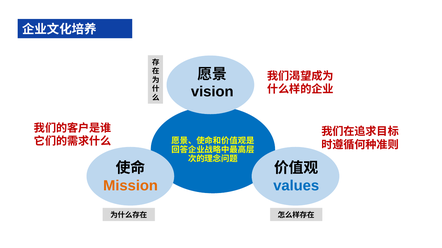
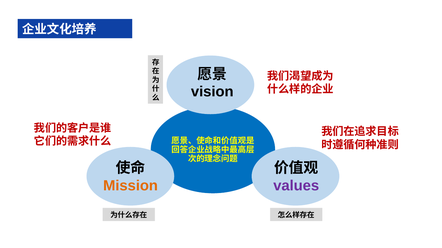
values colour: blue -> purple (296, 186)
